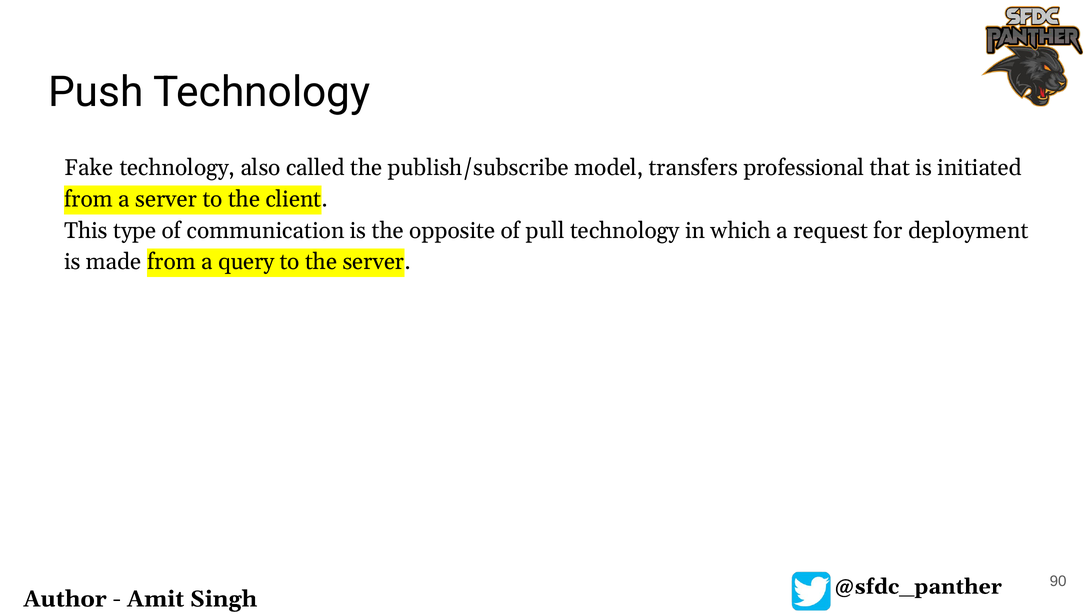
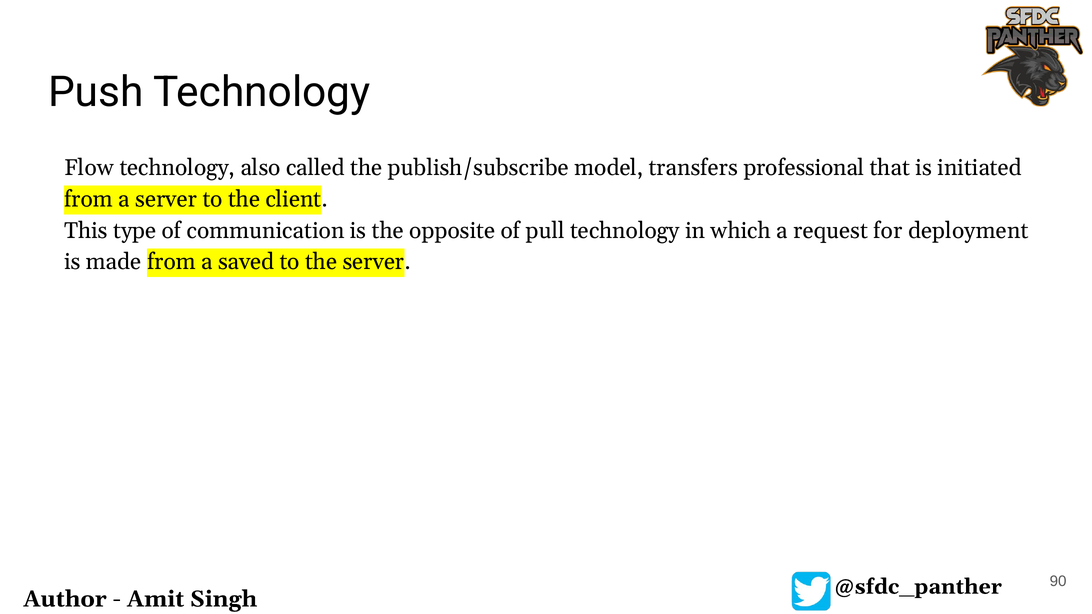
Fake: Fake -> Flow (89, 168)
query: query -> saved (246, 262)
